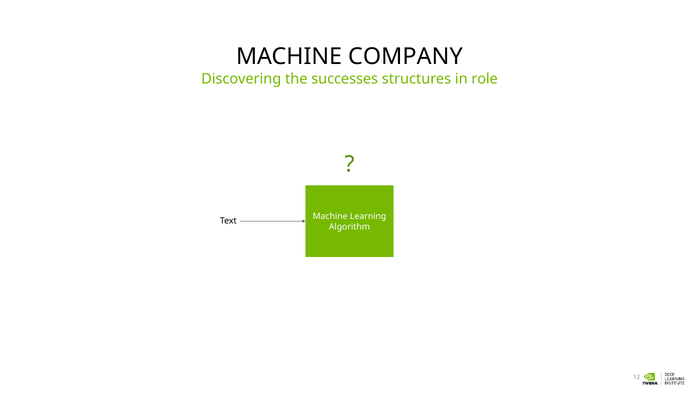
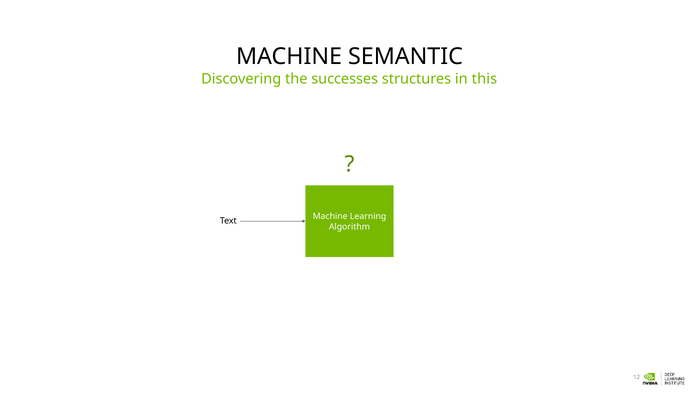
COMPANY: COMPANY -> SEMANTIC (405, 56)
role: role -> this (484, 79)
